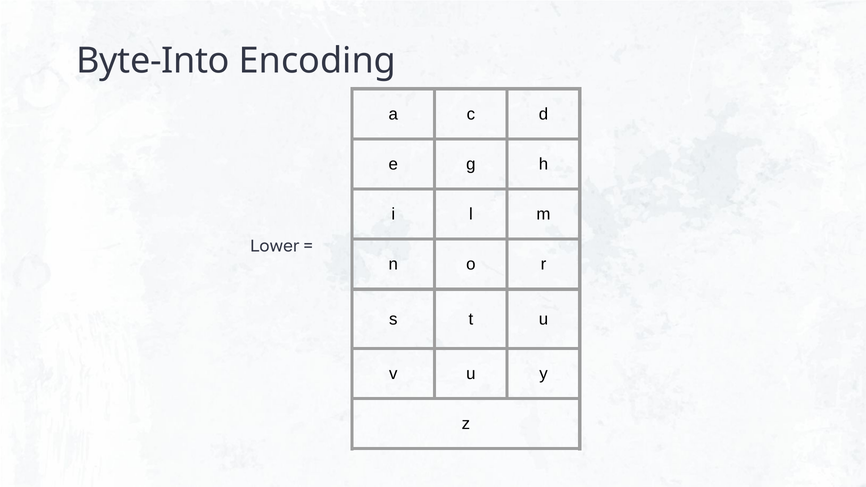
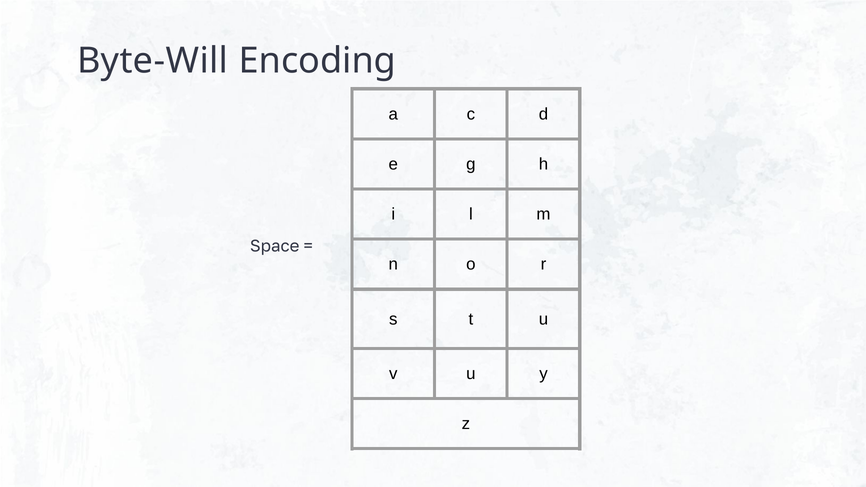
Byte-Into: Byte-Into -> Byte-Will (153, 61)
Lower: Lower -> Space (275, 247)
